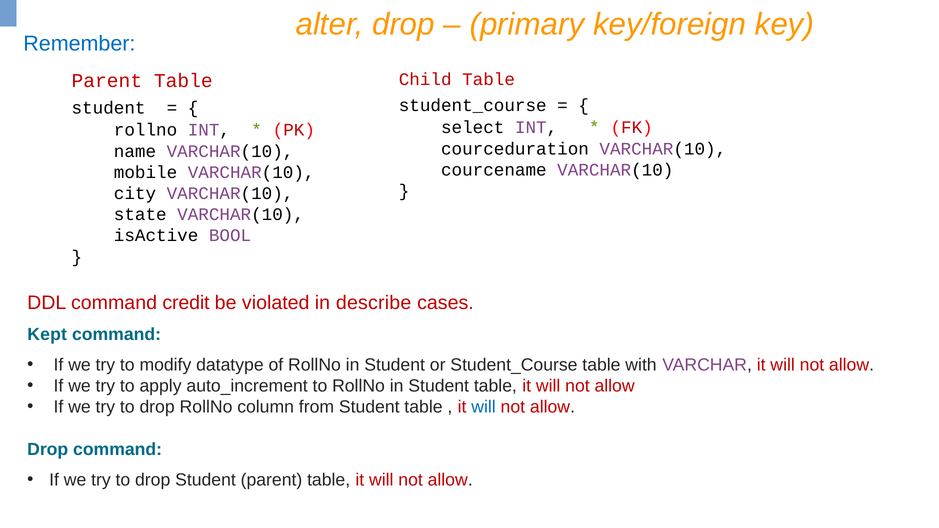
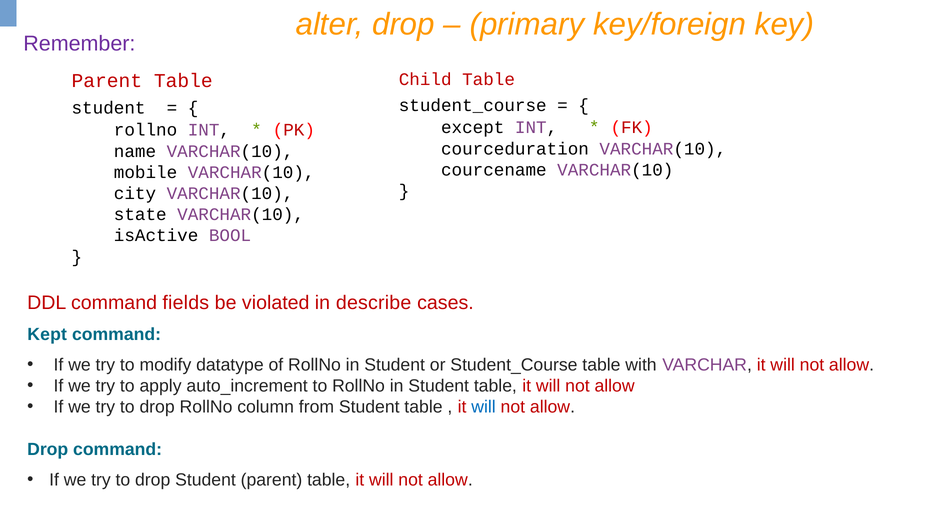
Remember colour: blue -> purple (79, 43)
select: select -> except (473, 128)
credit: credit -> fields (186, 303)
